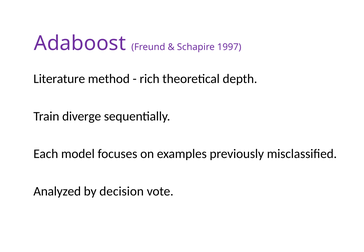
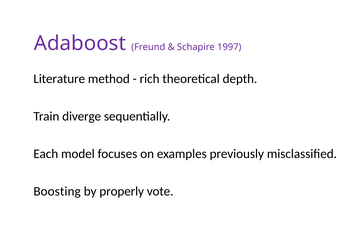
Analyzed: Analyzed -> Boosting (57, 191)
decision: decision -> properly (122, 191)
